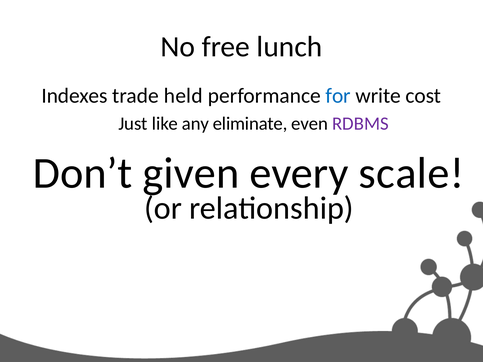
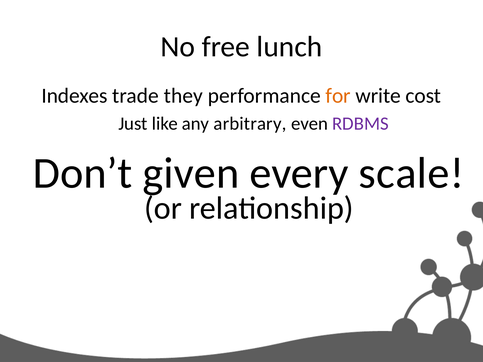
held: held -> they (183, 96)
for colour: blue -> orange (338, 96)
eliminate: eliminate -> arbitrary (250, 124)
